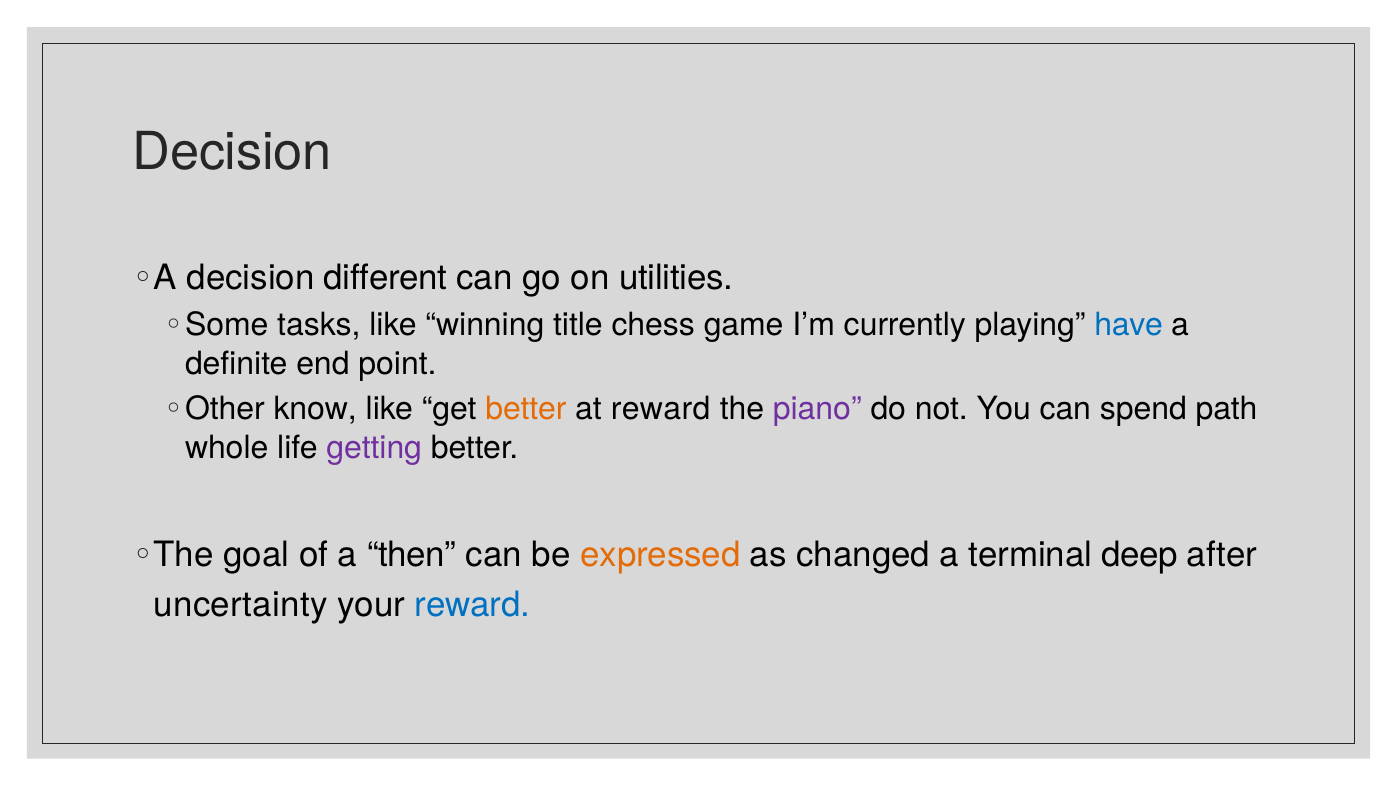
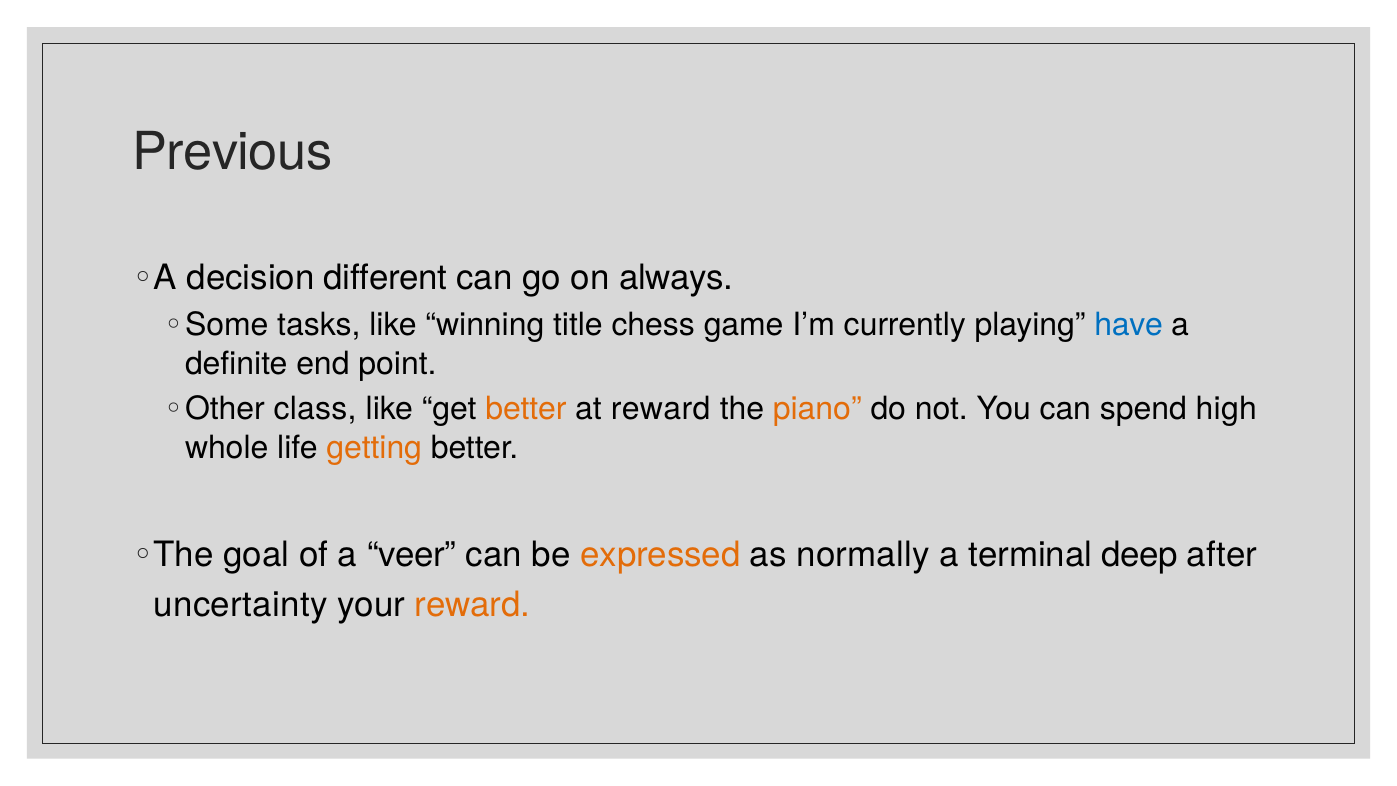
Decision: Decision -> Previous (232, 152)
utilities: utilities -> always (676, 278)
know: know -> class (315, 409)
piano colour: purple -> orange (817, 409)
path: path -> high (1226, 409)
getting colour: purple -> orange (374, 448)
then: then -> veer (412, 555)
changed: changed -> normally (863, 555)
reward colour: blue -> orange (473, 605)
